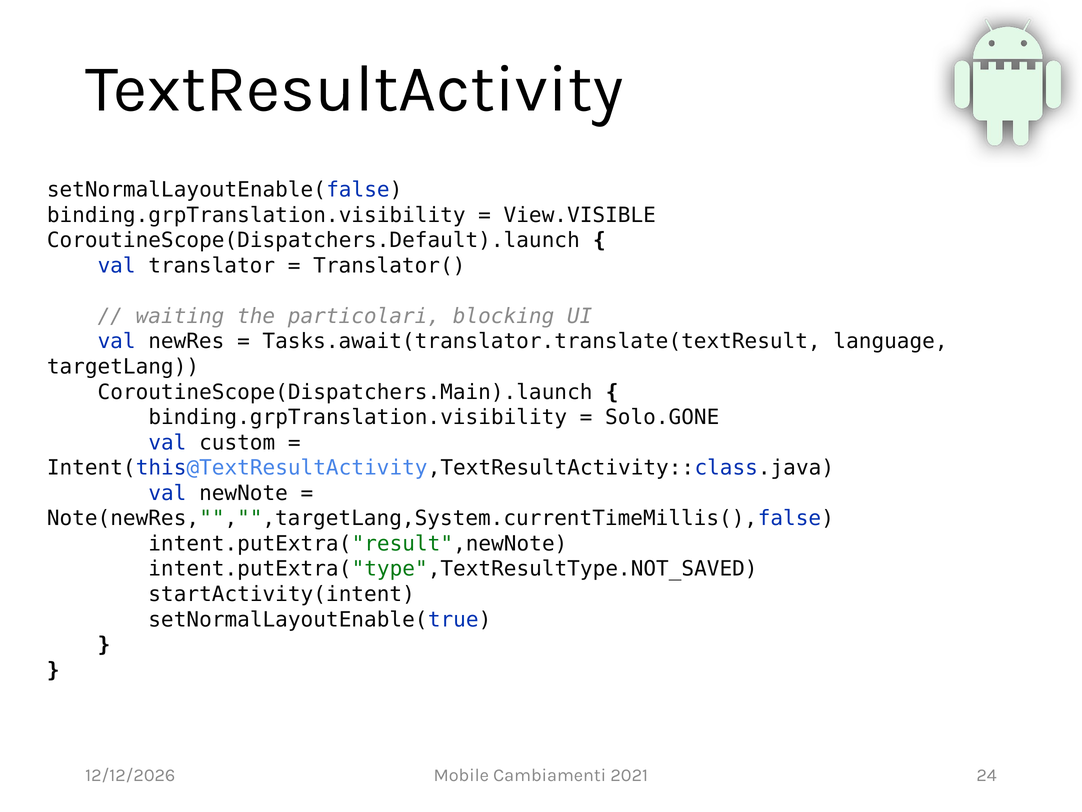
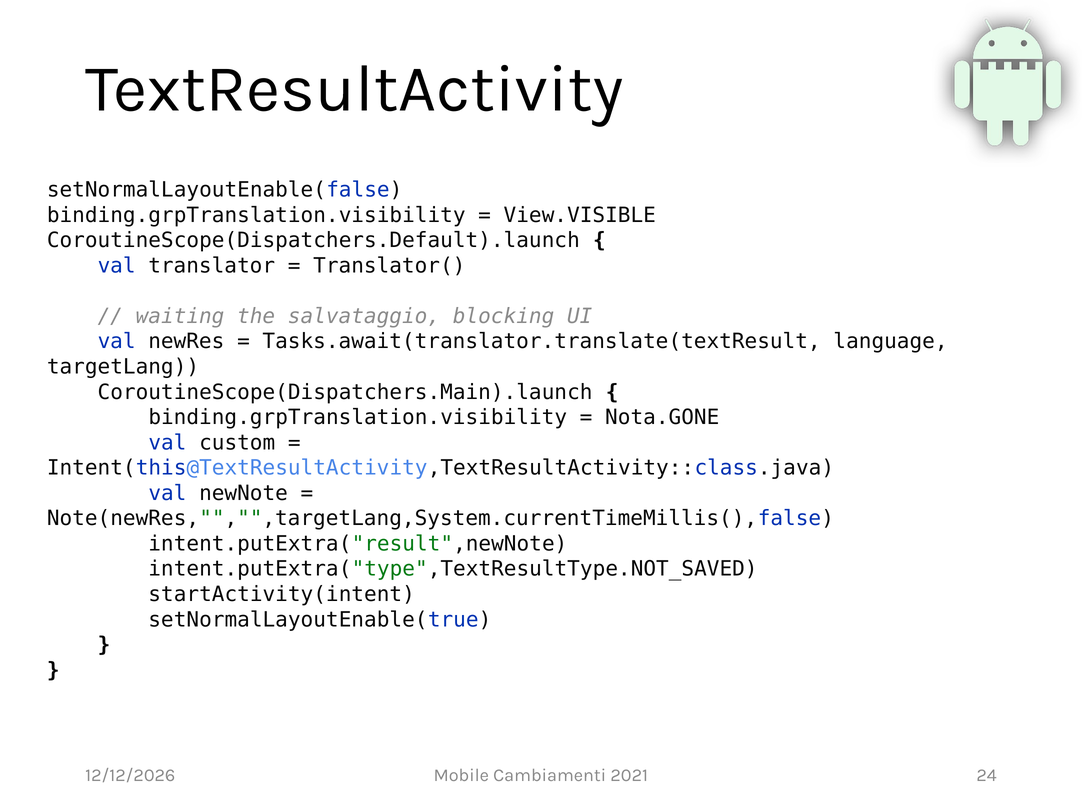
particolari: particolari -> salvataggio (364, 316)
Solo.GONE: Solo.GONE -> Nota.GONE (662, 417)
